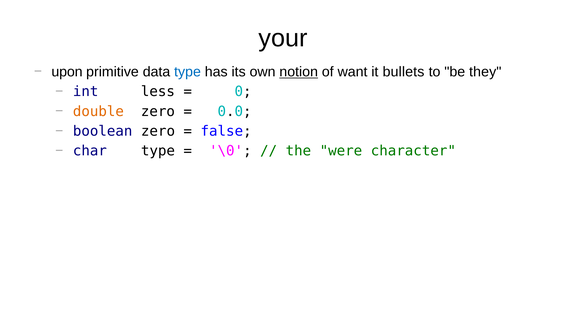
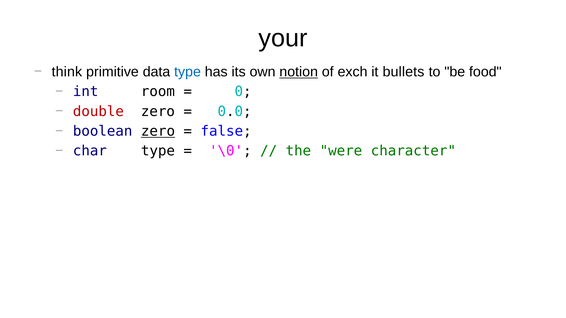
upon: upon -> think (67, 72)
want: want -> exch (353, 72)
they: they -> food (485, 72)
less: less -> room (158, 92)
double colour: orange -> red (98, 112)
zero underline: none -> present (158, 131)
